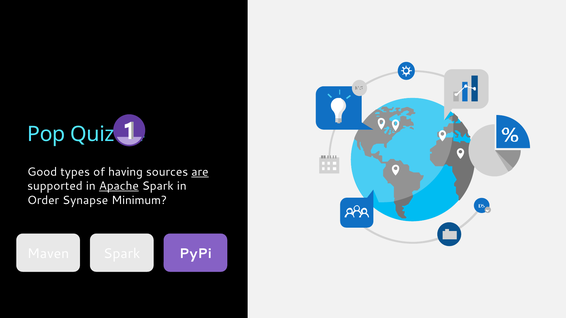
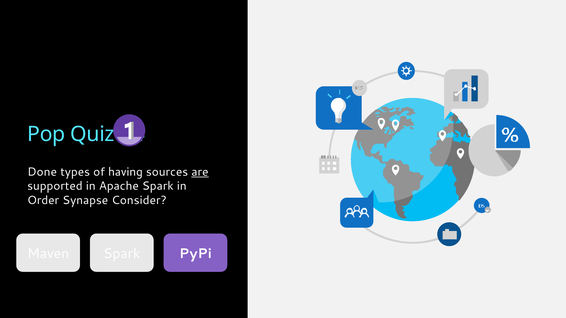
Good: Good -> Done (42, 172)
Apache underline: present -> none (119, 186)
Minimum: Minimum -> Consider (139, 200)
